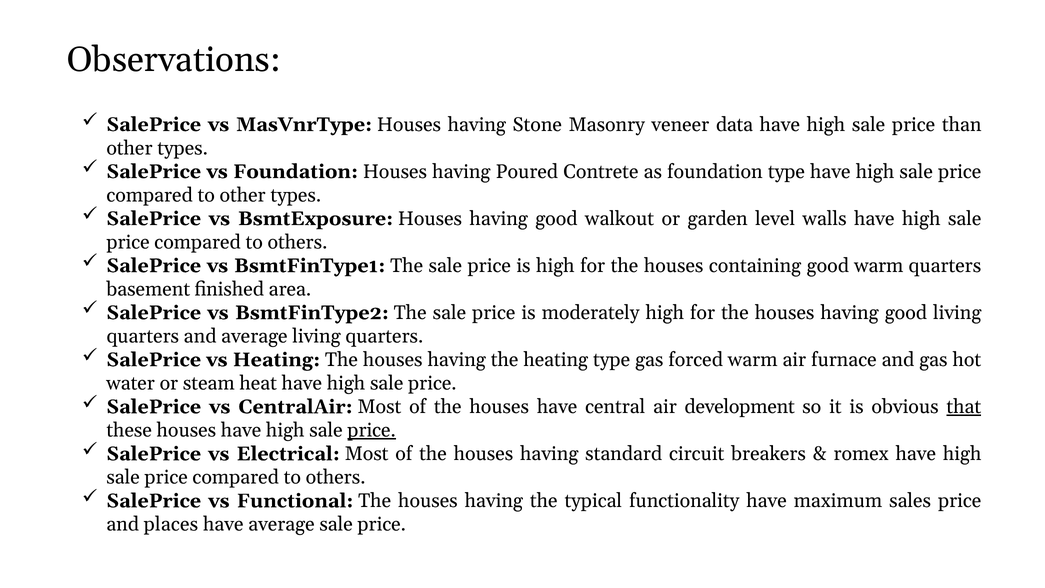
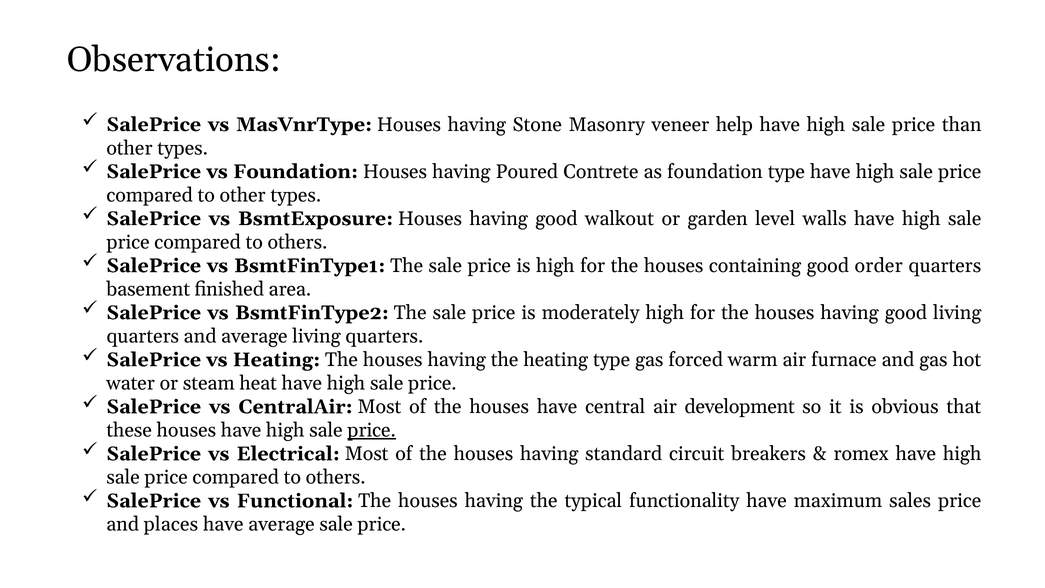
data: data -> help (734, 125)
good warm: warm -> order (879, 266)
that underline: present -> none (964, 407)
